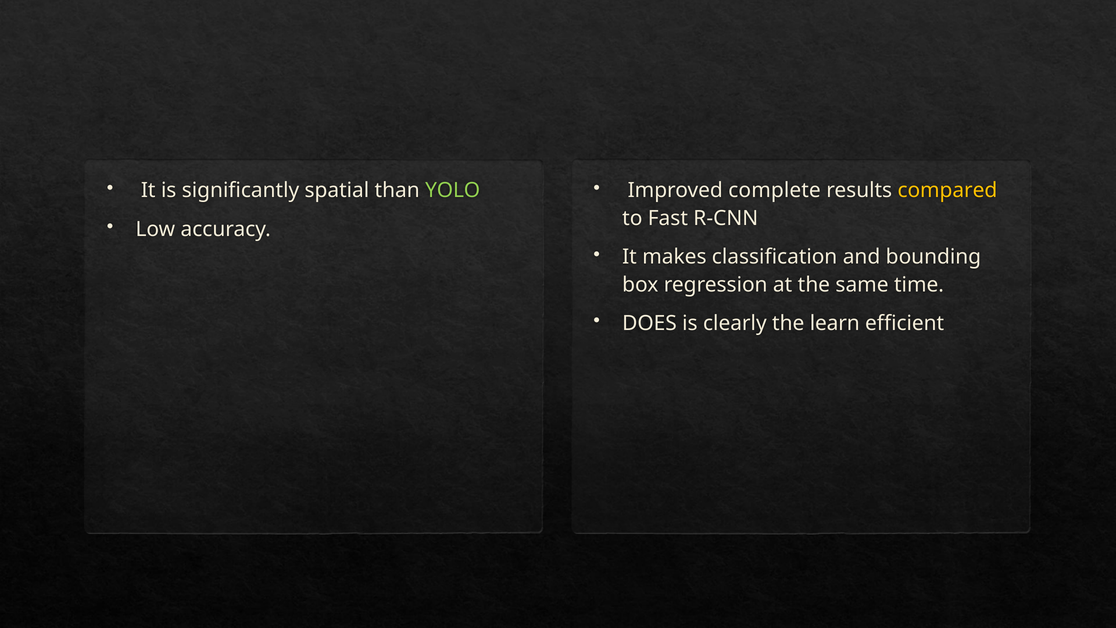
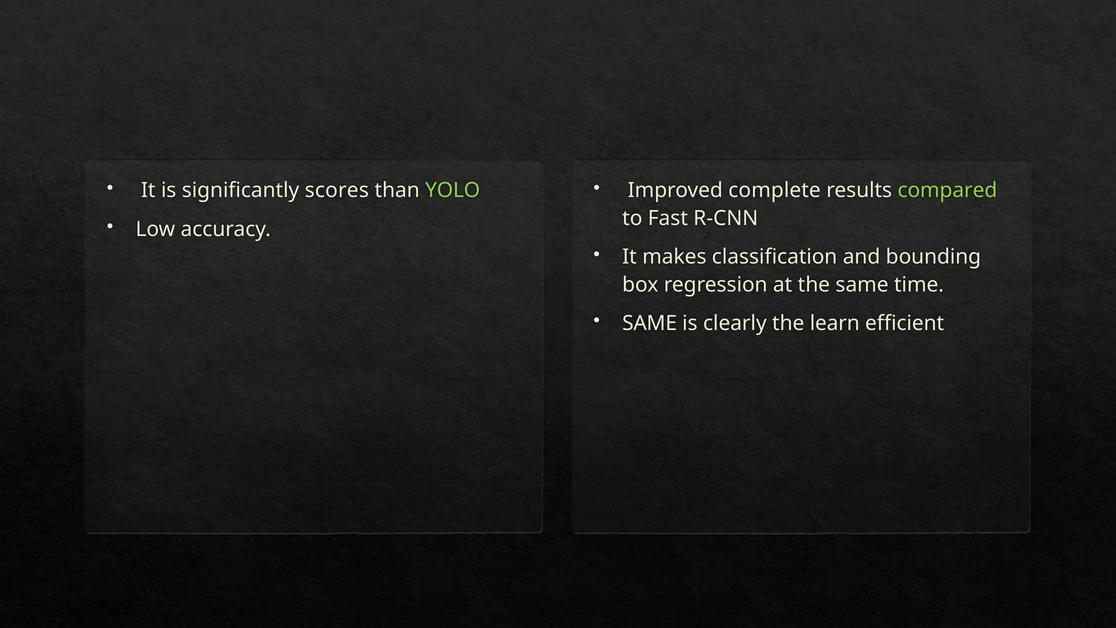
spatial: spatial -> scores (337, 191)
compared colour: yellow -> light green (947, 191)
DOES: DOES -> SAME (650, 323)
